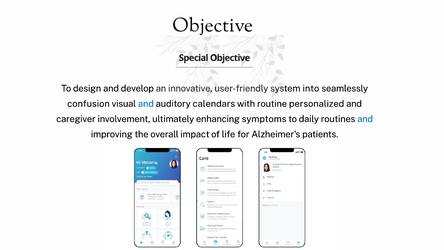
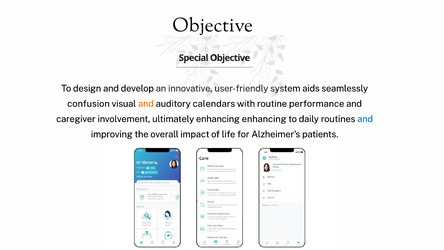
into: into -> aids (311, 88)
and colour: blue -> orange (146, 104)
personalized: personalized -> performance (317, 104)
enhancing symptoms: symptoms -> enhancing (264, 119)
